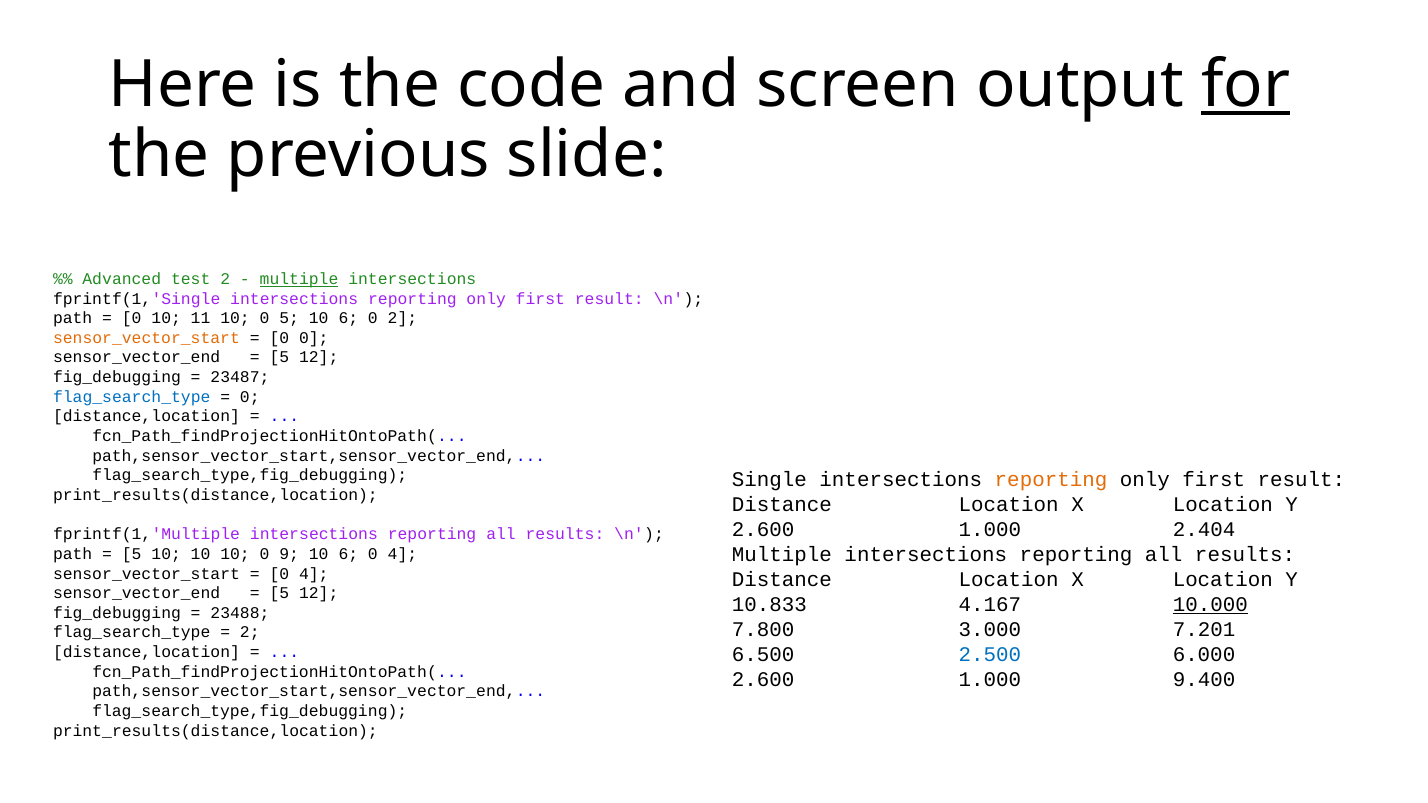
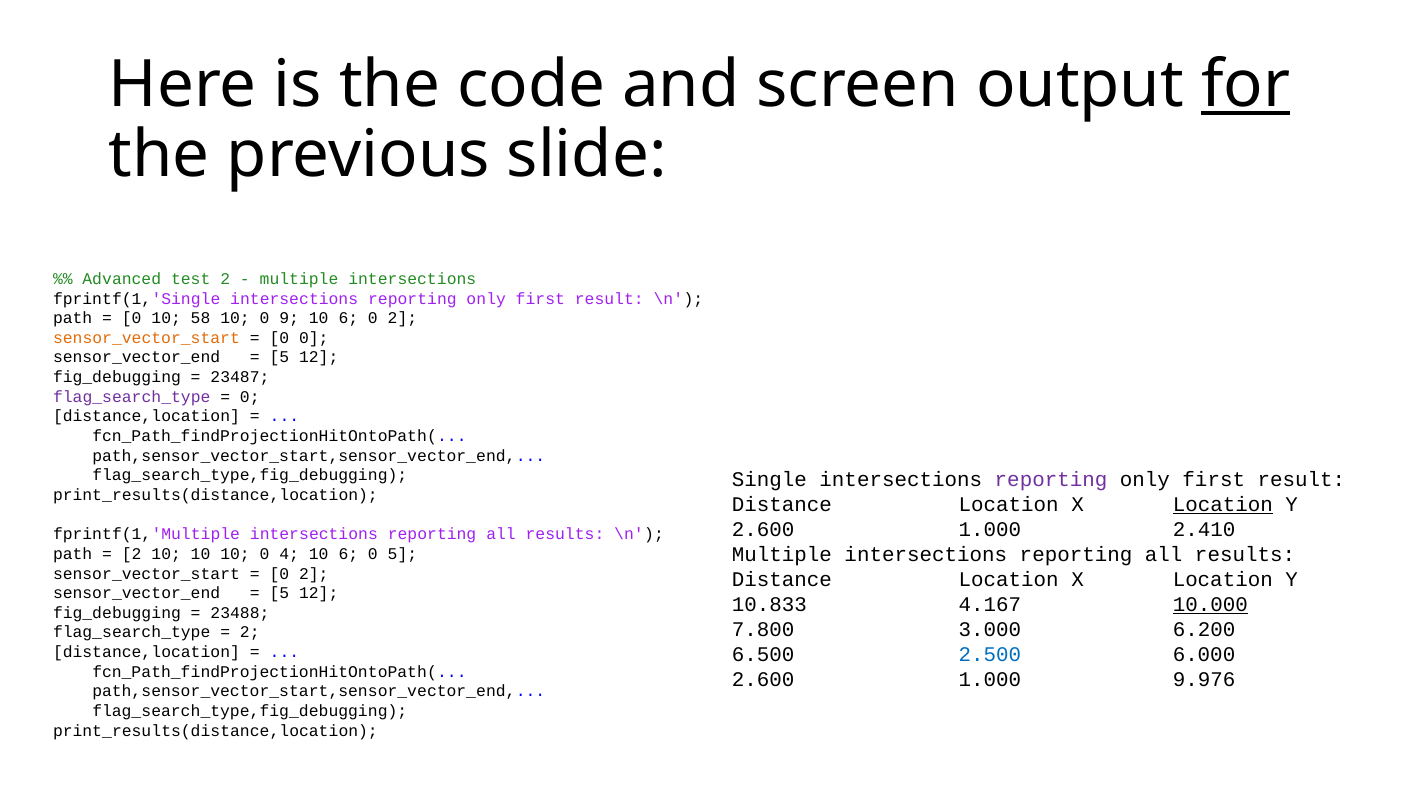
multiple underline: present -> none (299, 279)
11: 11 -> 58 (201, 318)
0 5: 5 -> 9 (289, 318)
flag_search_type colour: blue -> purple (132, 397)
reporting colour: orange -> purple (1051, 480)
Location underline: none -> present (1223, 505)
2.404: 2.404 -> 2.410 (1204, 530)
5: 5 -> 2 (132, 554)
9: 9 -> 4 (289, 554)
6 0 4: 4 -> 5 (402, 554)
4: 4 -> 2 (314, 574)
7.201: 7.201 -> 6.200 (1204, 630)
9.400: 9.400 -> 9.976 (1204, 680)
